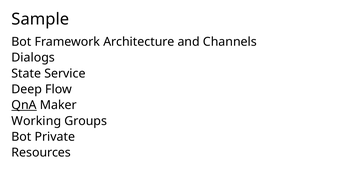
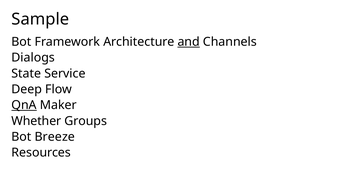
and underline: none -> present (189, 42)
Working: Working -> Whether (36, 121)
Private: Private -> Breeze (55, 137)
